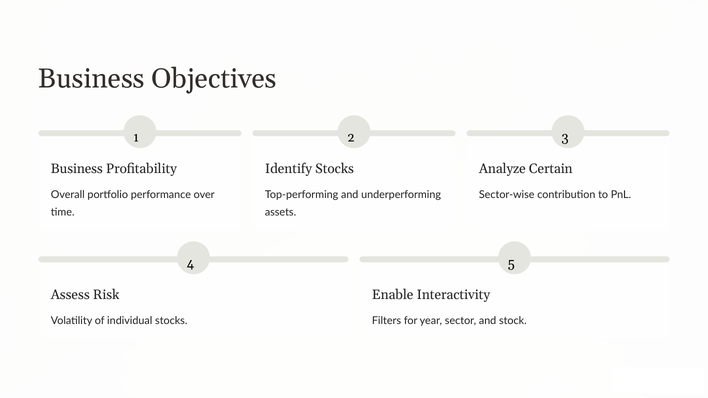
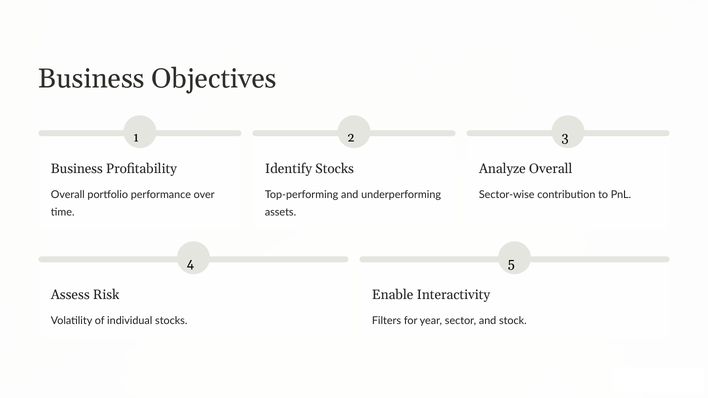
Analyze Certain: Certain -> Overall (551, 169)
